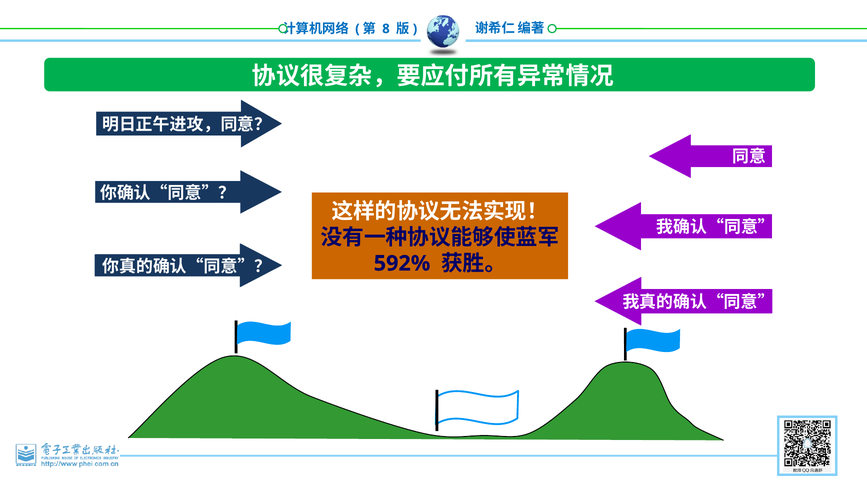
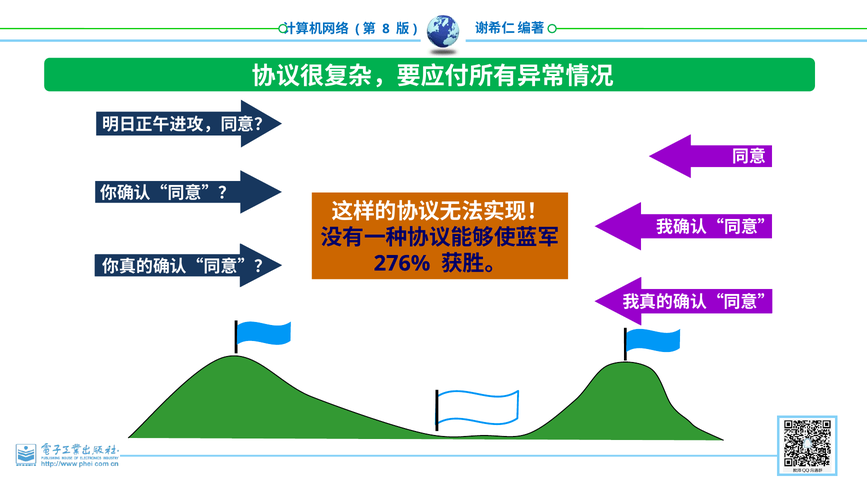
592%: 592% -> 276% (402, 263)
